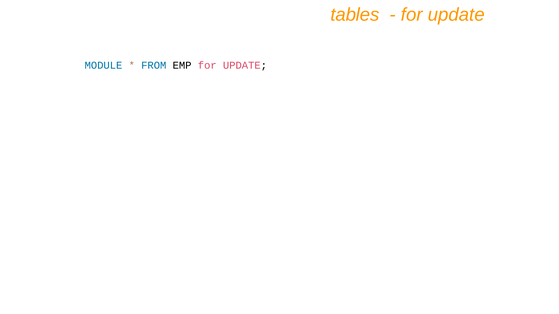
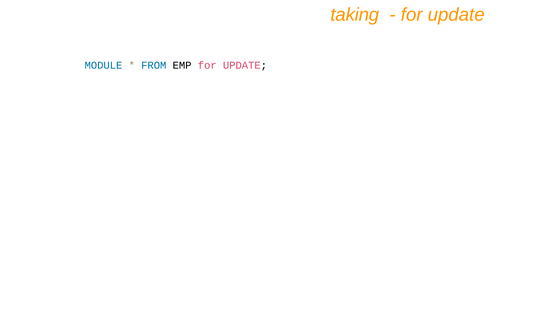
tables: tables -> taking (355, 15)
